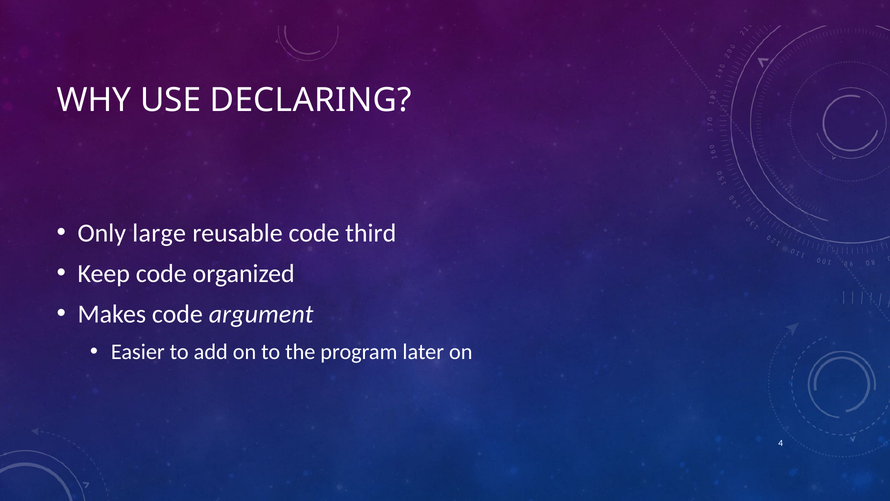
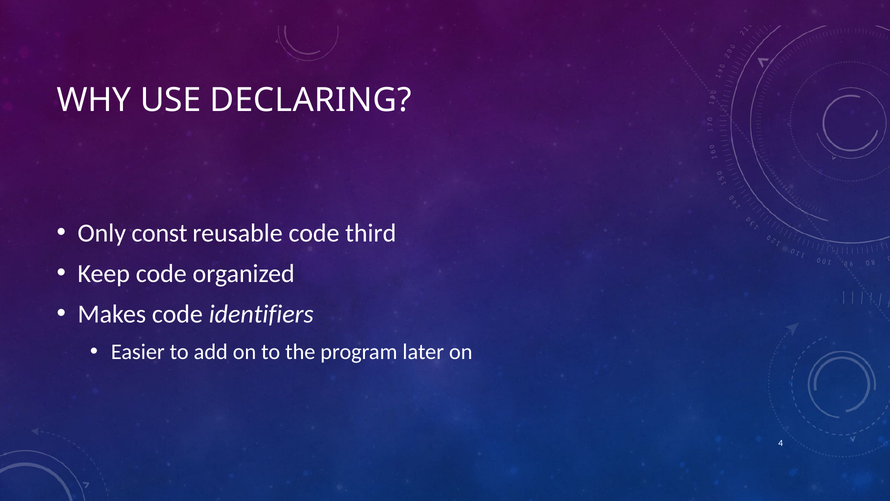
large: large -> const (159, 233)
argument: argument -> identifiers (261, 314)
